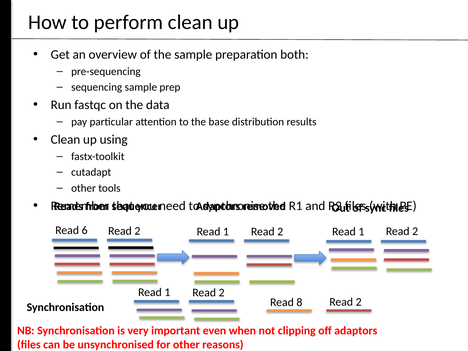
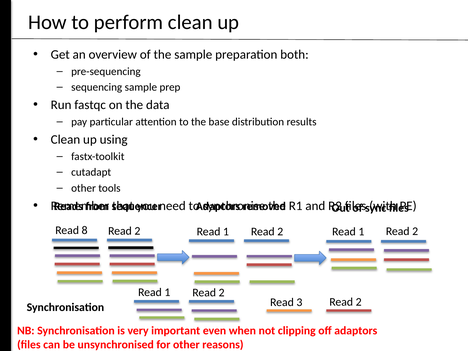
6: 6 -> 8 (85, 230)
8: 8 -> 3 (299, 302)
